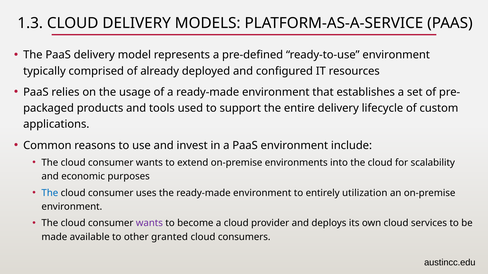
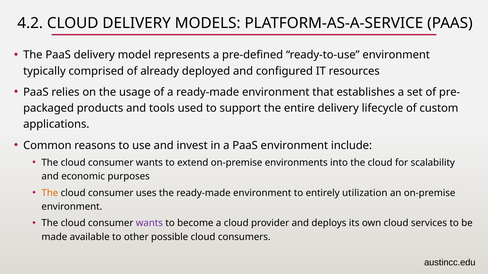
1.3: 1.3 -> 4.2 (30, 23)
The colour: blue -> orange (50, 193)
granted: granted -> possible (170, 237)
